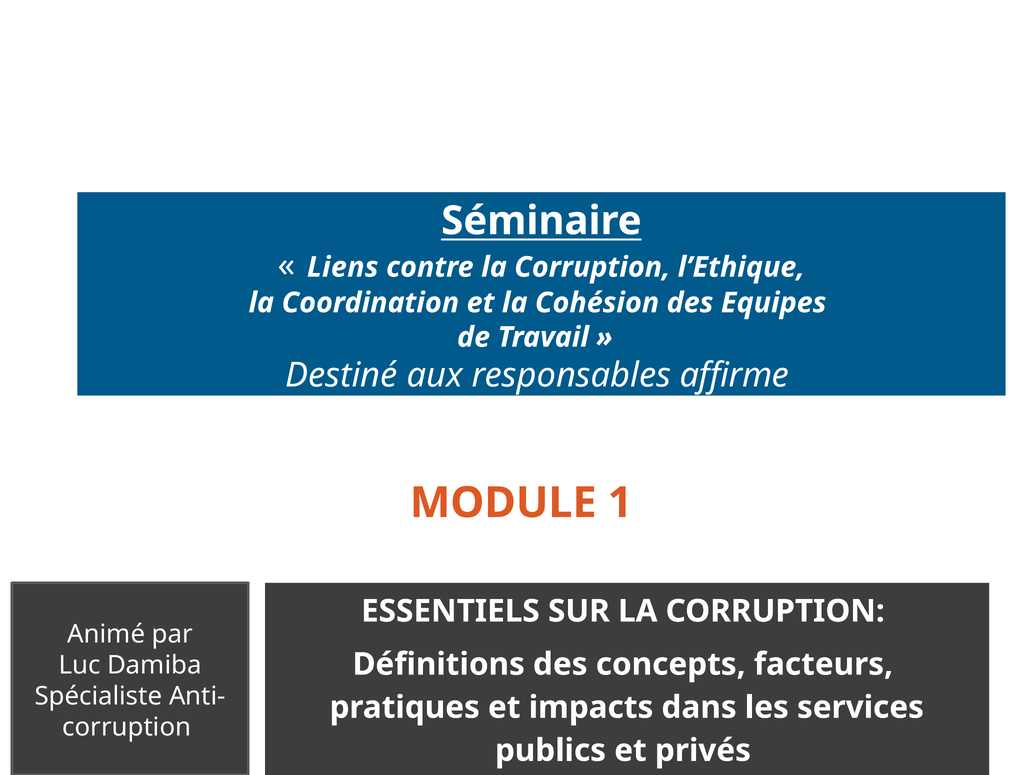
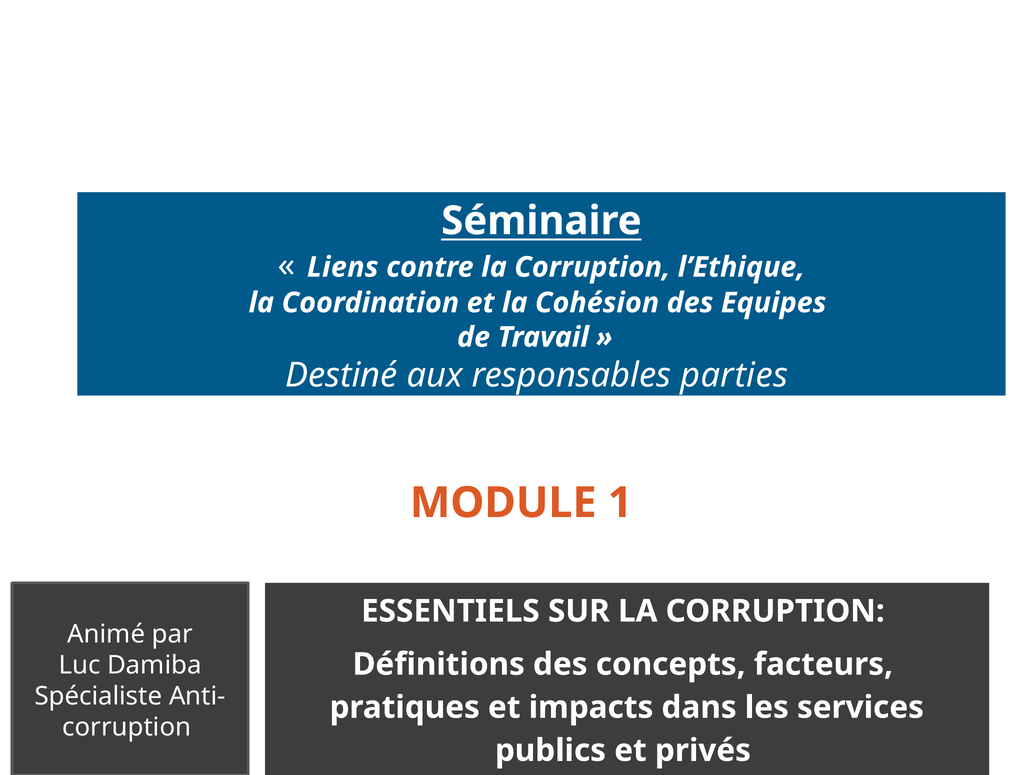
affirme: affirme -> parties (734, 376)
